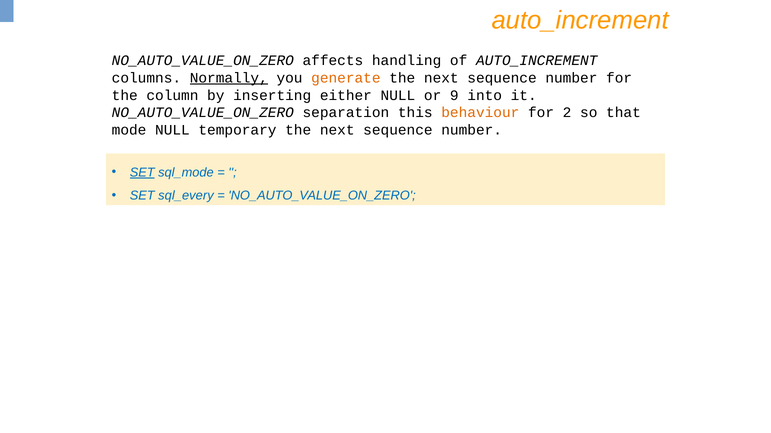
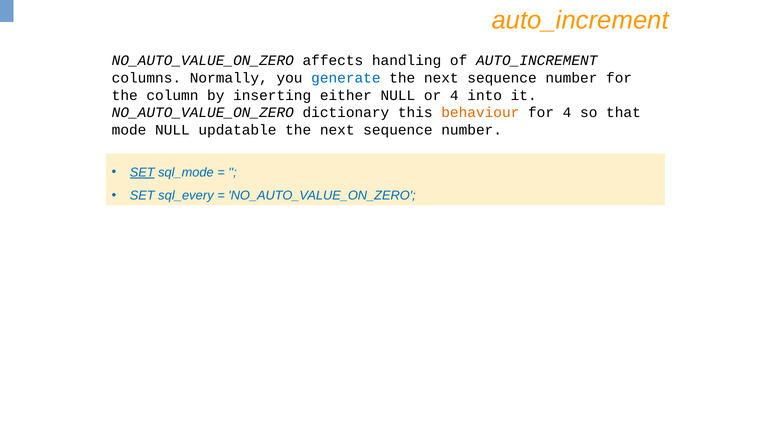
Normally underline: present -> none (229, 78)
generate colour: orange -> blue (346, 78)
or 9: 9 -> 4 (454, 95)
separation: separation -> dictionary (346, 113)
for 2: 2 -> 4 (567, 113)
temporary: temporary -> updatable (237, 130)
